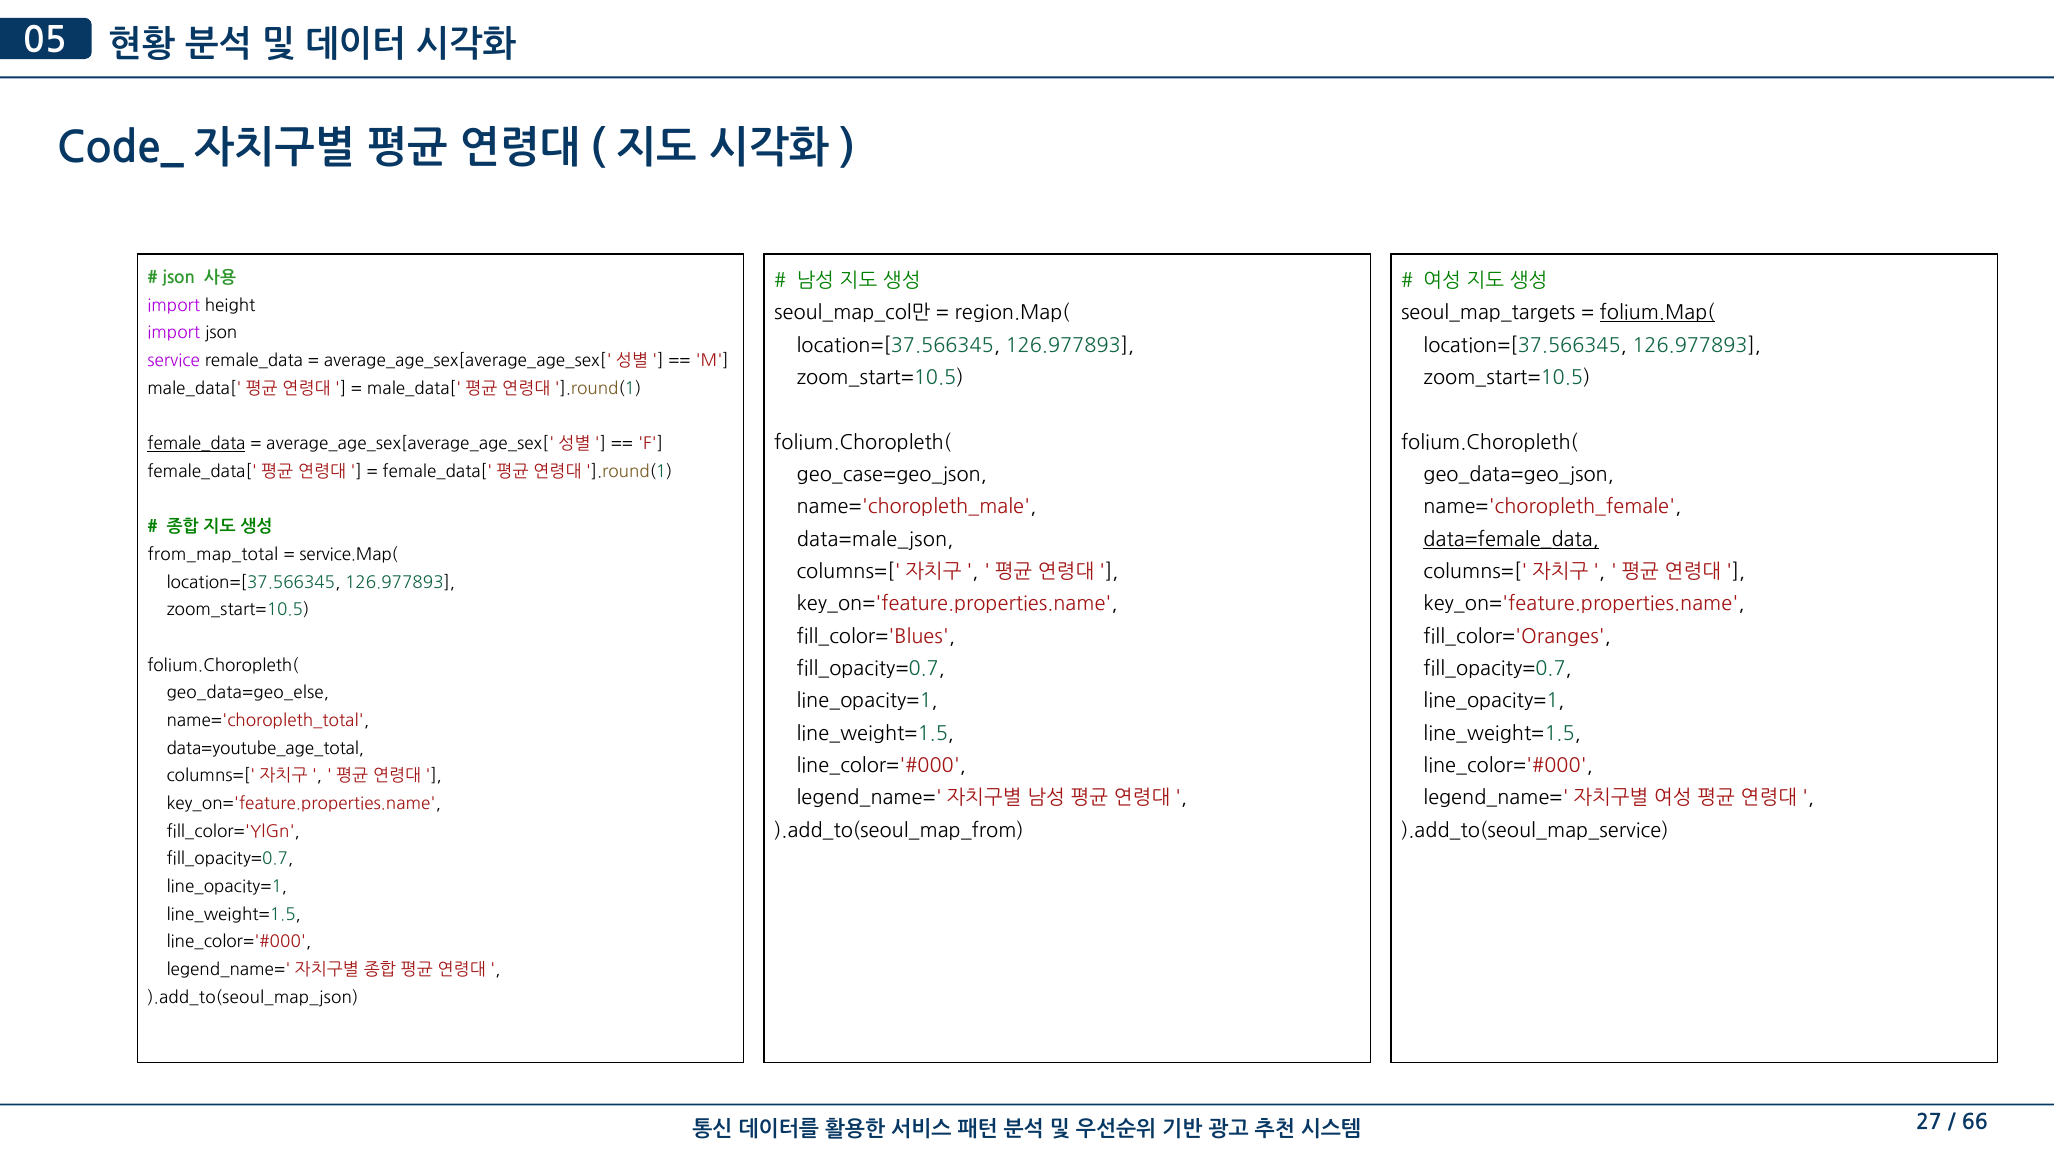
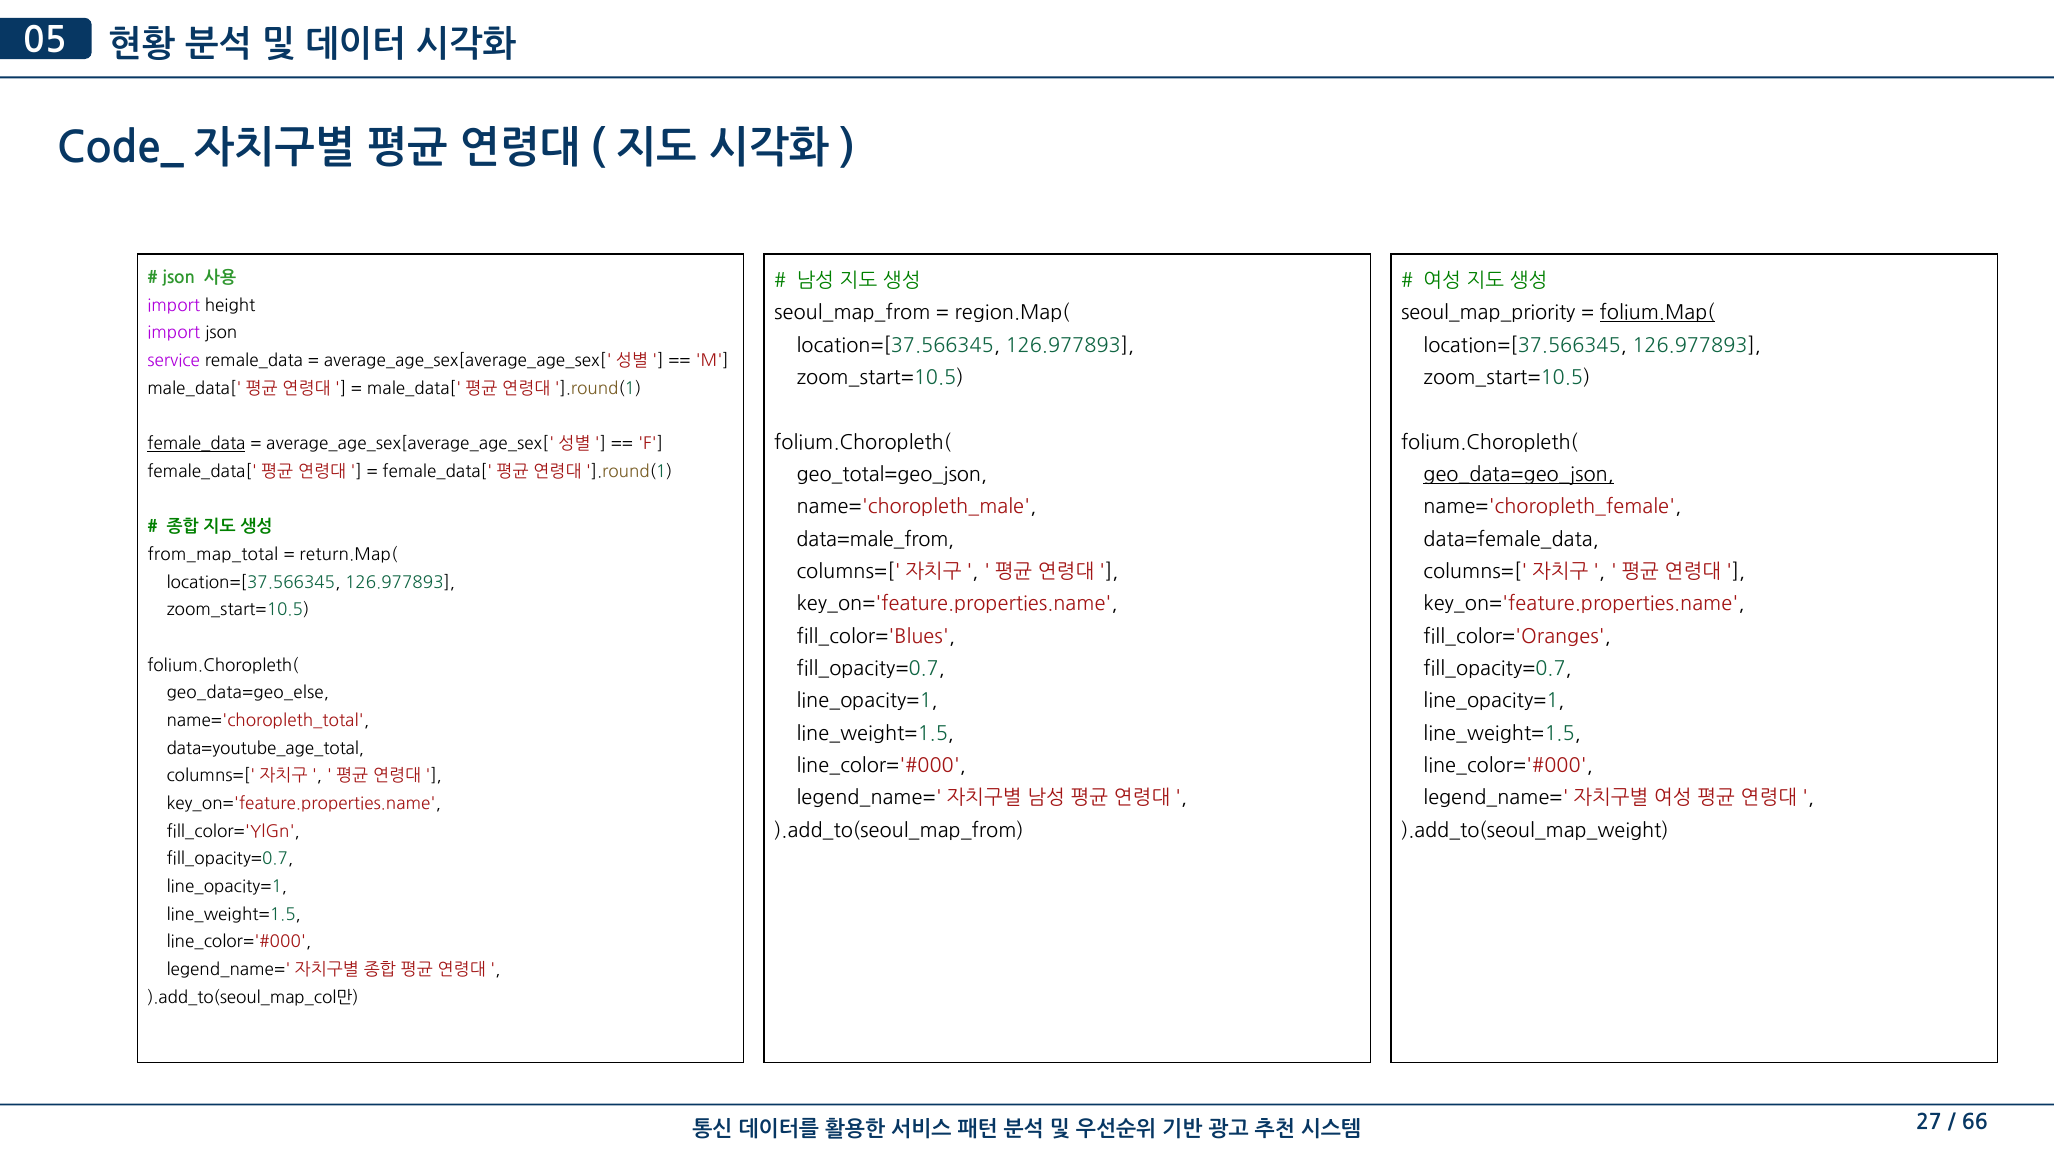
seoul_map_col만: seoul_map_col만 -> seoul_map_from (852, 313)
seoul_map_targets: seoul_map_targets -> seoul_map_priority (1488, 313)
geo_case=geo_json: geo_case=geo_json -> geo_total=geo_json (892, 475)
geo_data=geo_json underline: none -> present (1519, 475)
data=male_json: data=male_json -> data=male_from (875, 540)
data=female_data underline: present -> none (1511, 540)
service.Map(: service.Map( -> return.Map( (348, 555)
).add_to(seoul_map_service: ).add_to(seoul_map_service -> ).add_to(seoul_map_weight (1535, 831)
).add_to(seoul_map_json: ).add_to(seoul_map_json -> ).add_to(seoul_map_col만 (253, 998)
